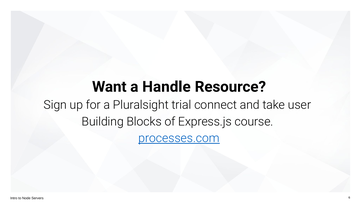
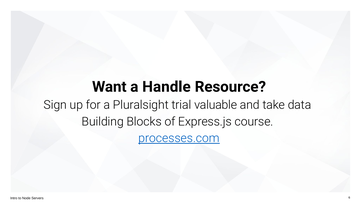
connect: connect -> valuable (216, 105)
user: user -> data (300, 105)
